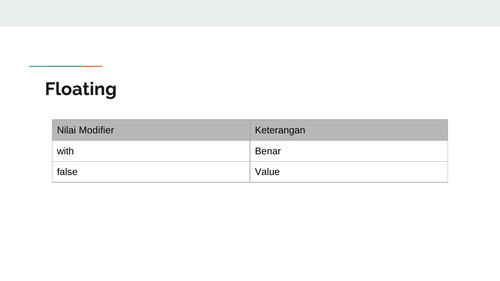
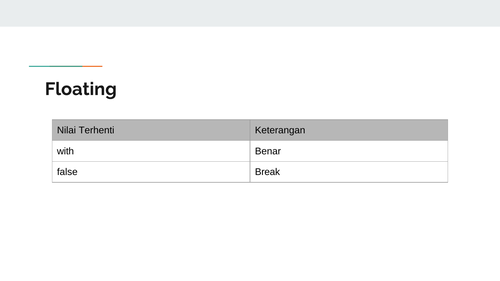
Modifier: Modifier -> Terhenti (97, 130)
Value: Value -> Break (267, 172)
